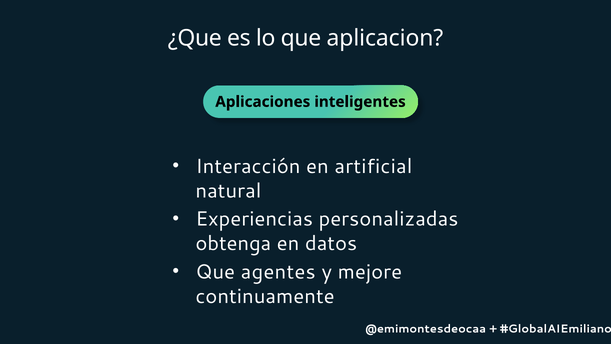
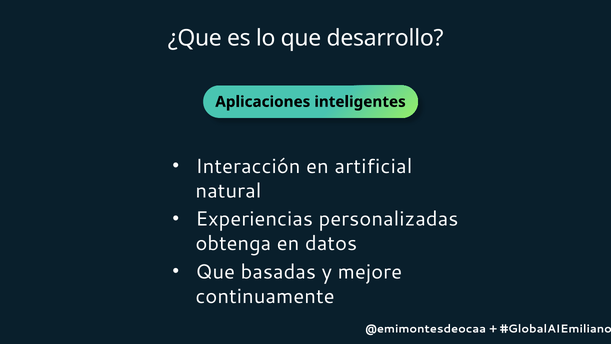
aplicacion: aplicacion -> desarrollo (385, 38)
agentes: agentes -> basadas (278, 272)
